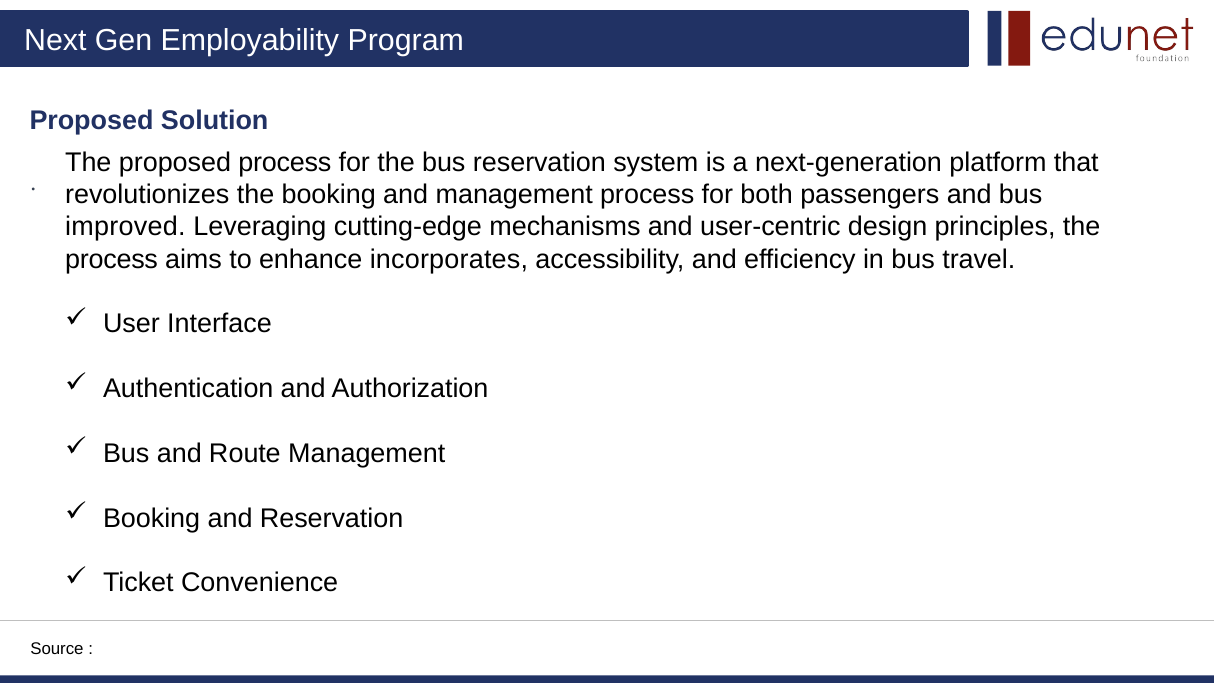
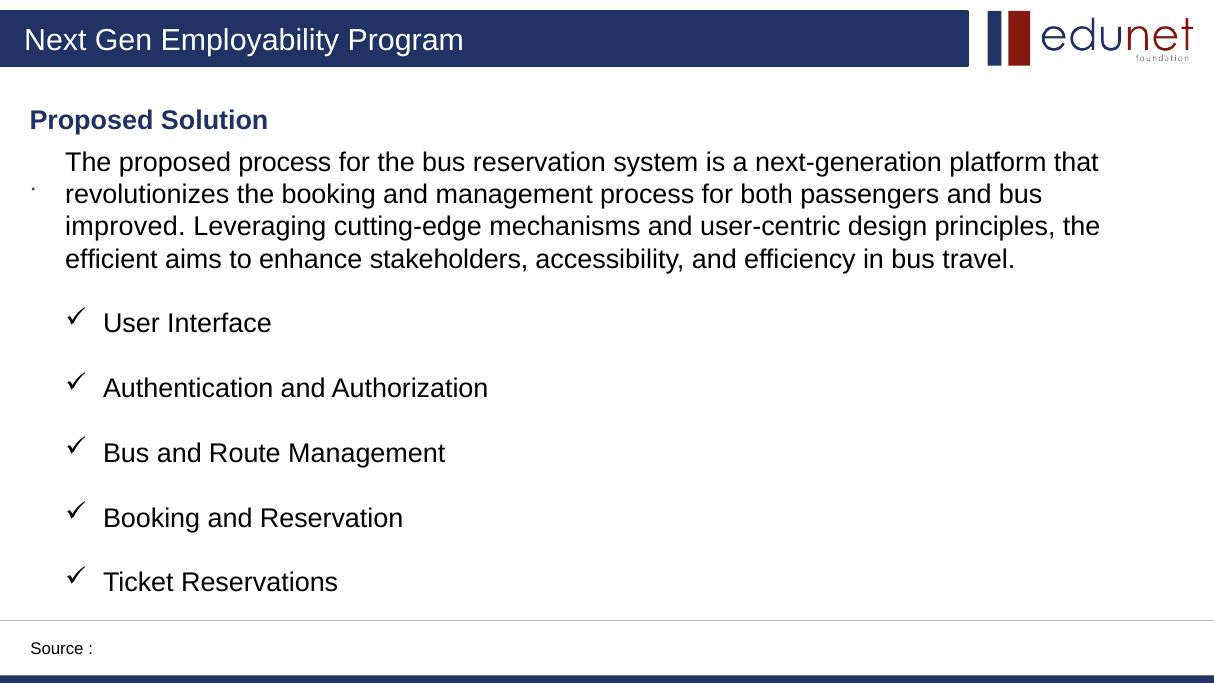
process: process -> efficient (111, 259)
incorporates: incorporates -> stakeholders (449, 259)
Convenience: Convenience -> Reservations (260, 583)
